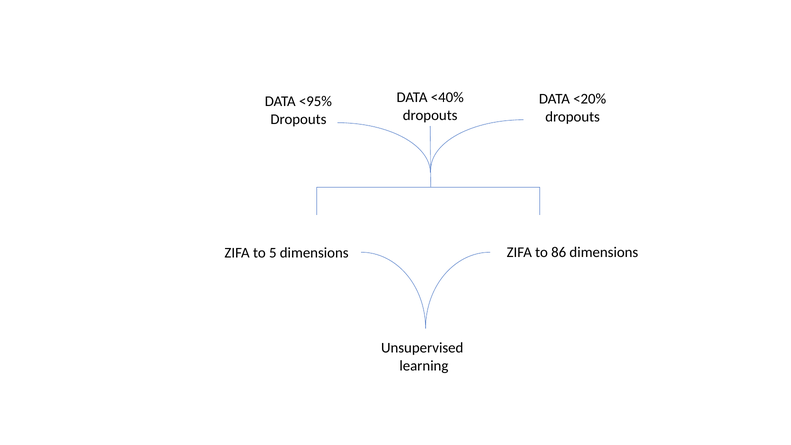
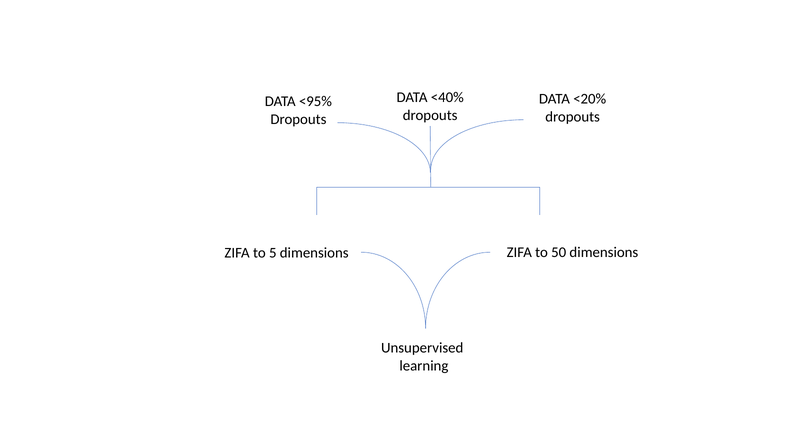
86: 86 -> 50 (559, 252)
